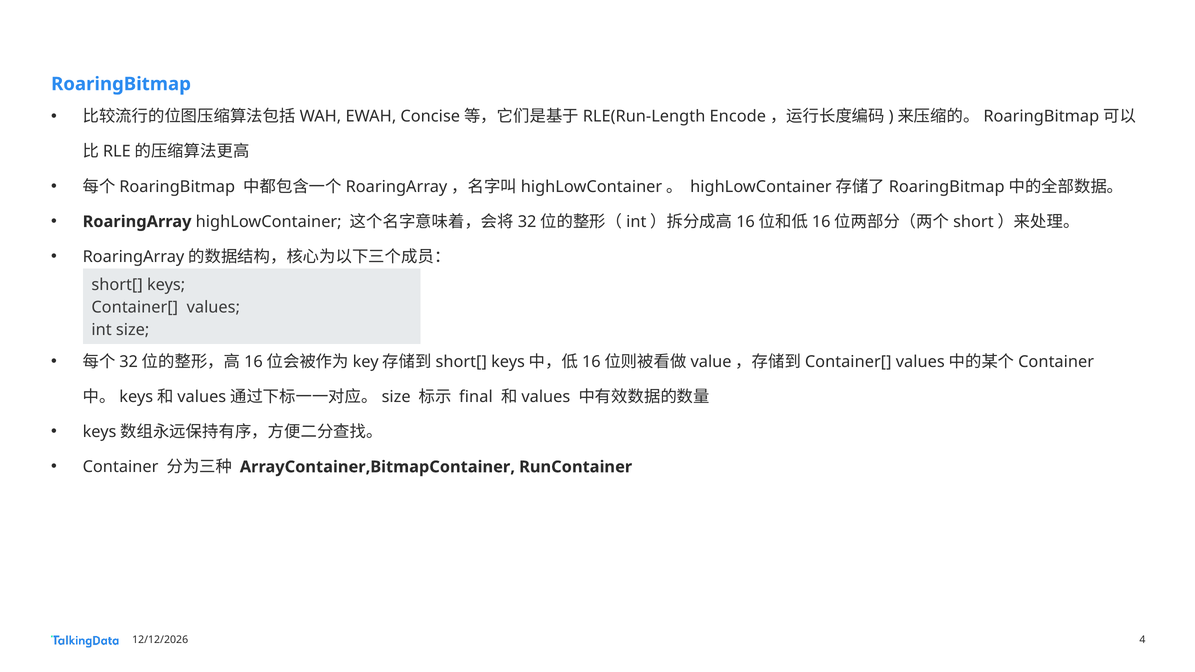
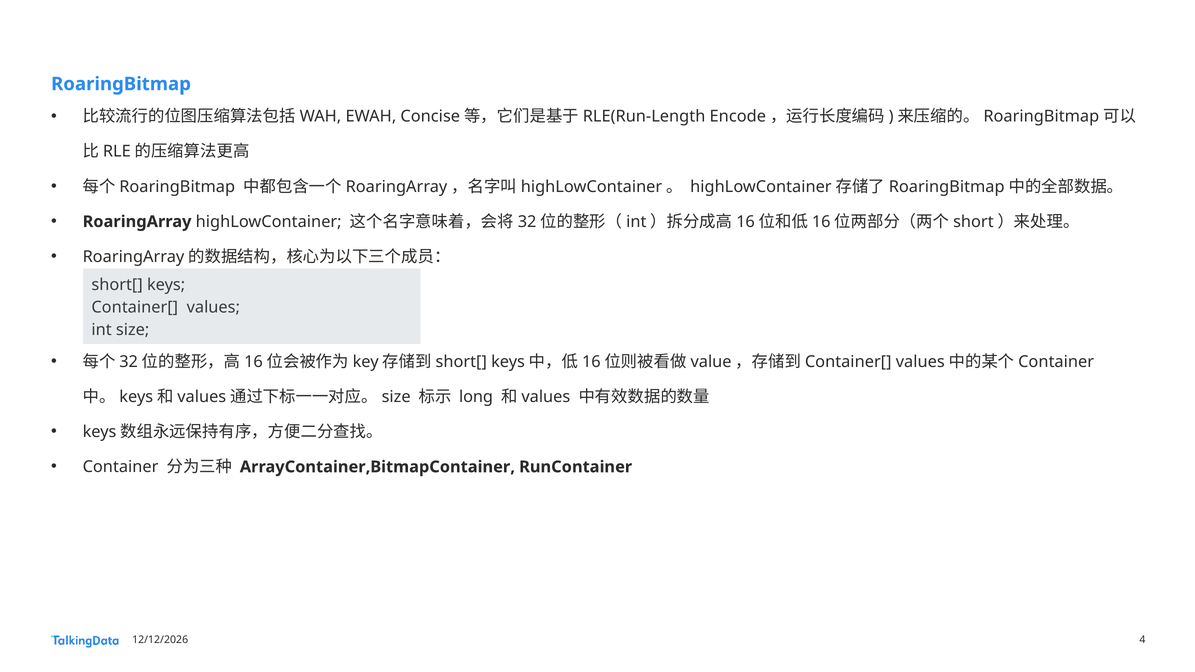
final: final -> long (476, 397)
